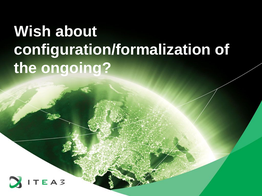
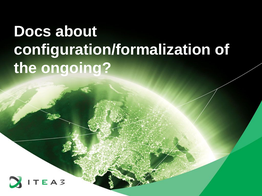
Wish: Wish -> Docs (33, 32)
